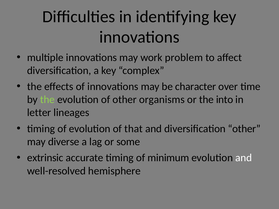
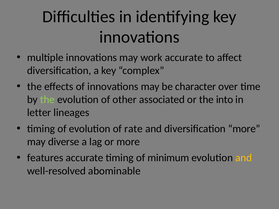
work problem: problem -> accurate (184, 58)
organisms: organisms -> associated (162, 100)
that: that -> rate (133, 129)
diversification other: other -> more (244, 129)
or some: some -> more (128, 142)
extrinsic: extrinsic -> features (45, 158)
and colour: white -> yellow (244, 158)
hemisphere: hemisphere -> abominable (114, 171)
